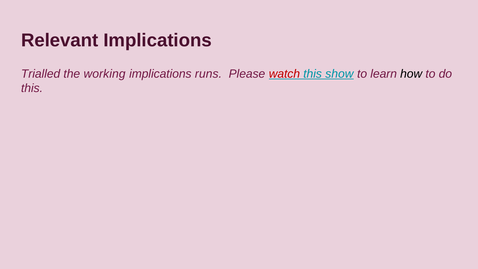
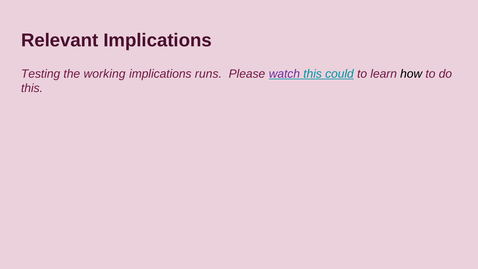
Trialled: Trialled -> Testing (41, 74)
watch colour: red -> purple (284, 74)
show: show -> could (339, 74)
